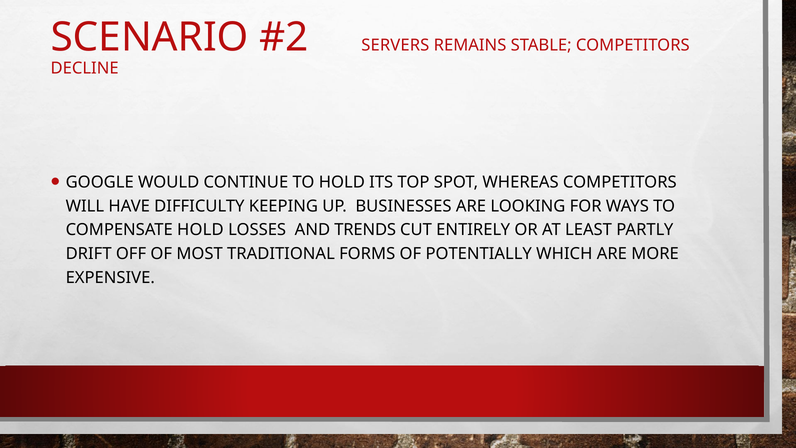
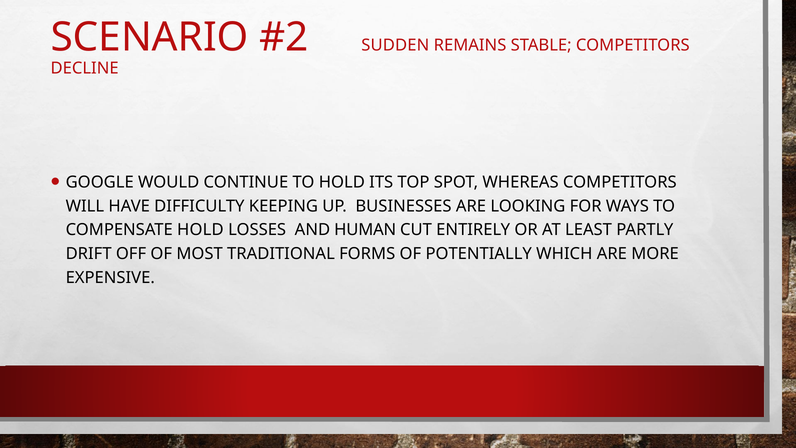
SERVERS: SERVERS -> SUDDEN (395, 45)
TRENDS: TRENDS -> HUMAN (365, 230)
